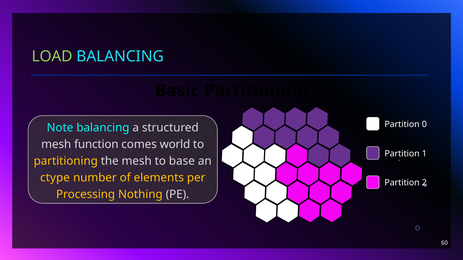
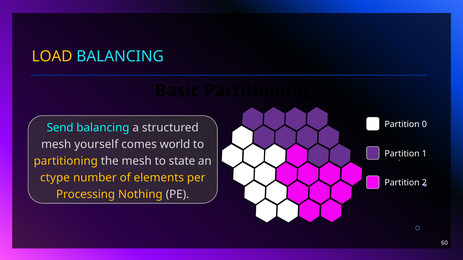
LOAD colour: light green -> yellow (52, 57)
Note: Note -> Send (60, 128)
function: function -> yourself (96, 145)
base: base -> state (182, 161)
